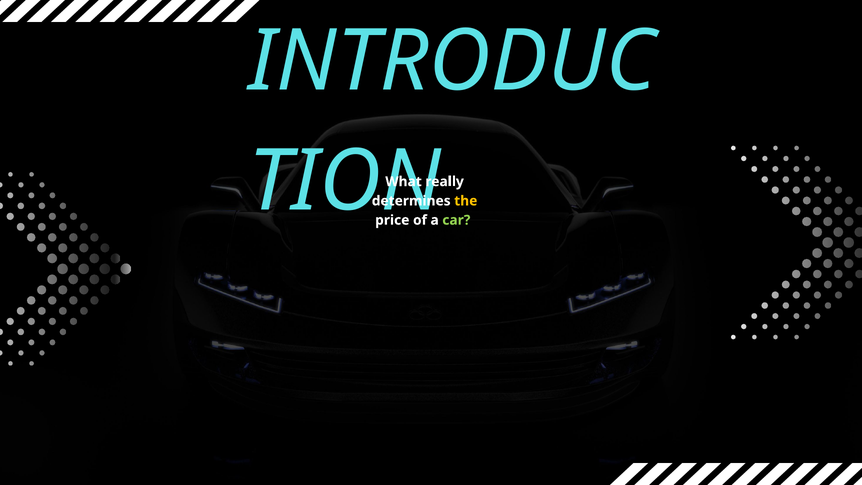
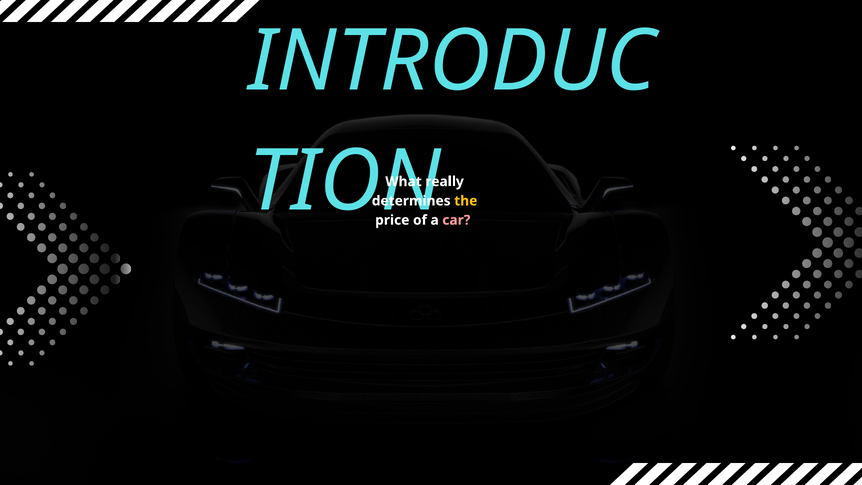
car colour: light green -> pink (456, 220)
